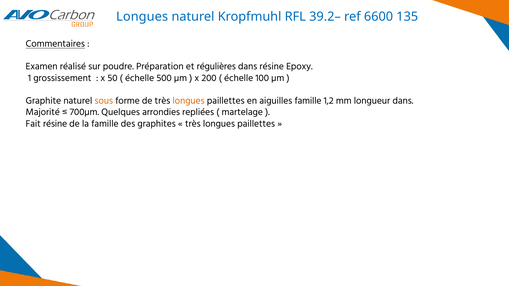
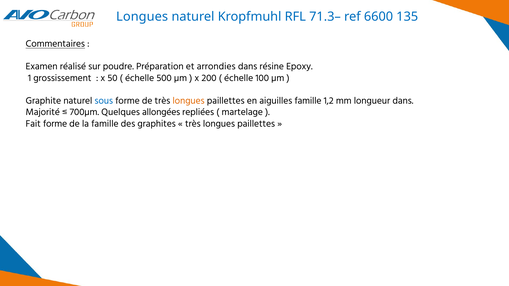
39.2–: 39.2– -> 71.3– (325, 17)
régulières: régulières -> arrondies (216, 66)
sous colour: orange -> blue (104, 101)
arrondies: arrondies -> allongées (161, 112)
Fait résine: résine -> forme (55, 124)
